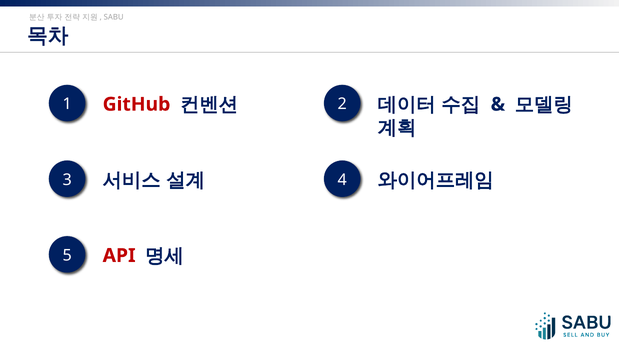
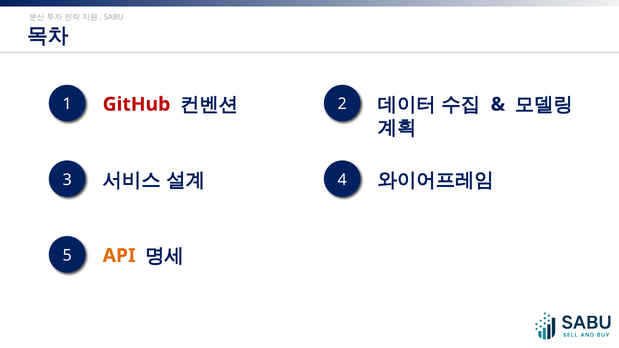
API colour: red -> orange (119, 256)
